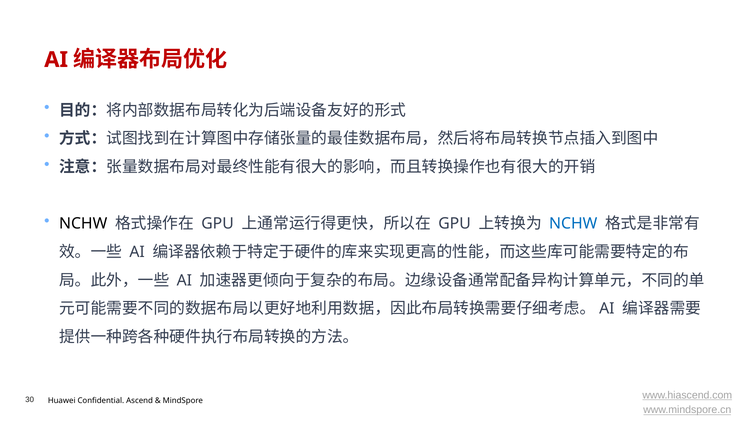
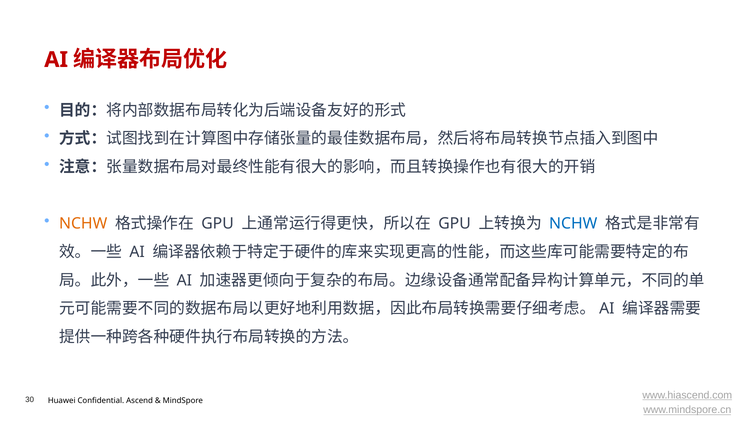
NCHW colour: black -> orange (83, 224)
